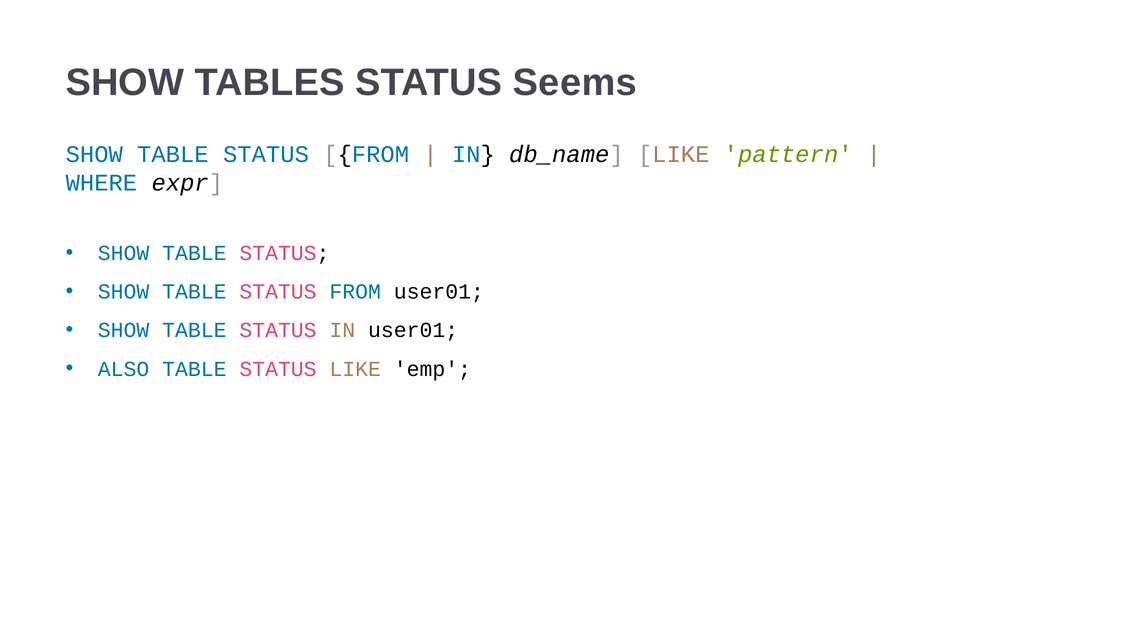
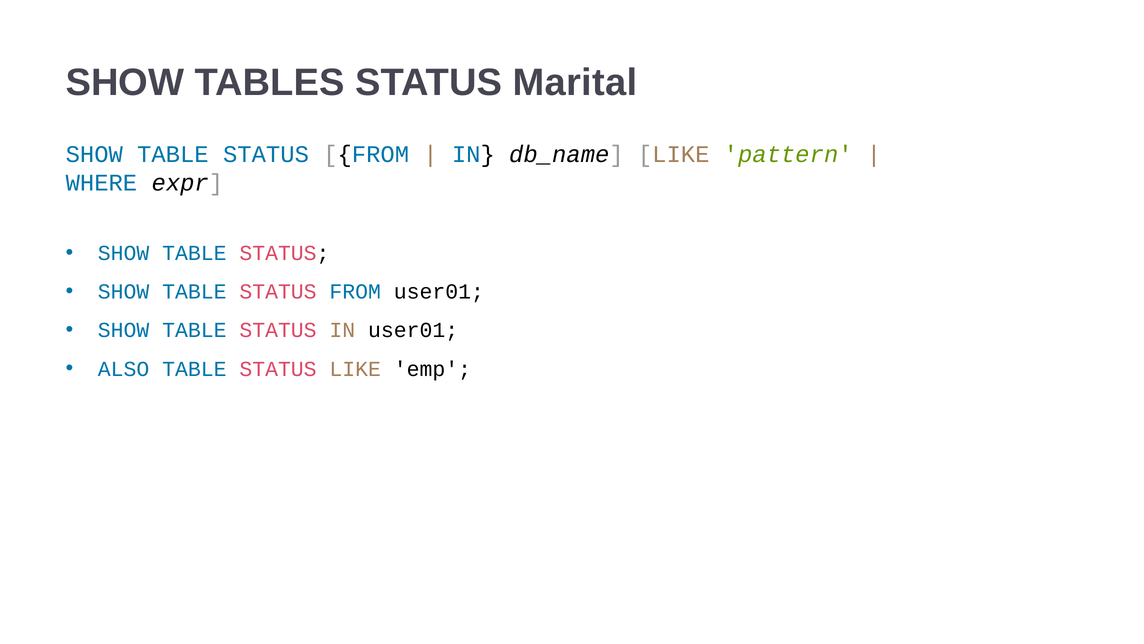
Seems: Seems -> Marital (575, 83)
